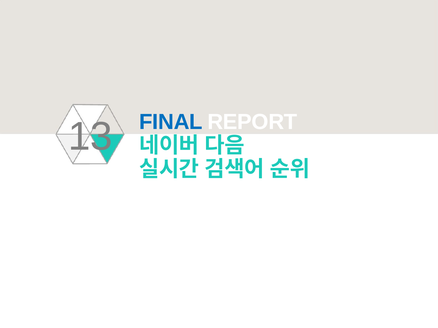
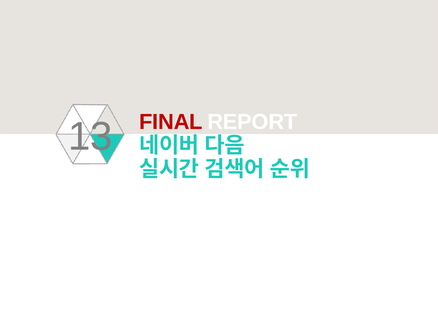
FINAL colour: blue -> red (171, 122)
